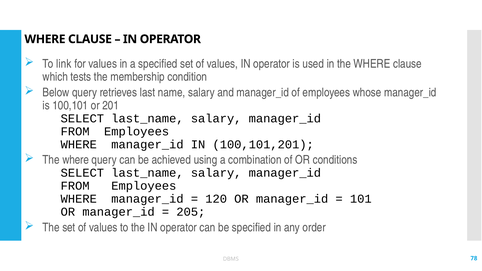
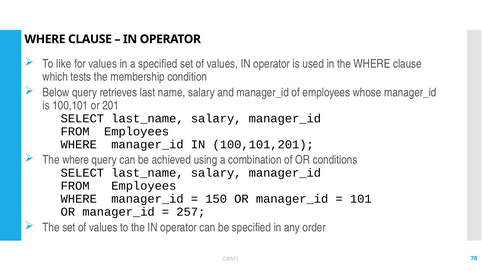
link: link -> like (64, 64)
120: 120 -> 150 (216, 199)
205: 205 -> 257 (191, 212)
